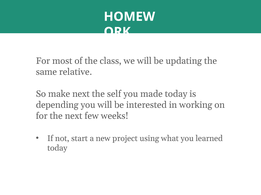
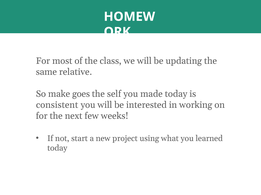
make next: next -> goes (81, 94)
depending: depending -> consistent (57, 105)
